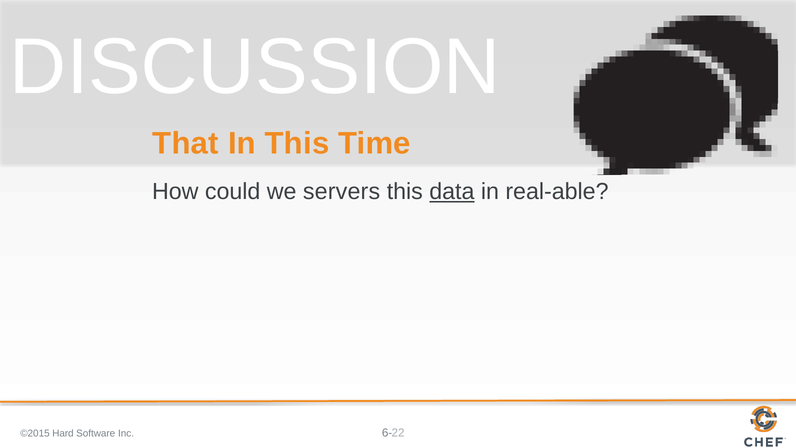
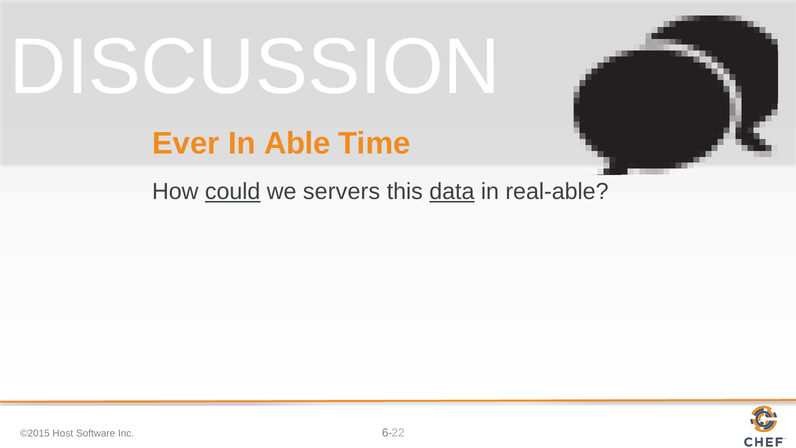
That: That -> Ever (186, 143)
In This: This -> Able (297, 143)
could underline: none -> present (233, 192)
Hard: Hard -> Host (63, 433)
